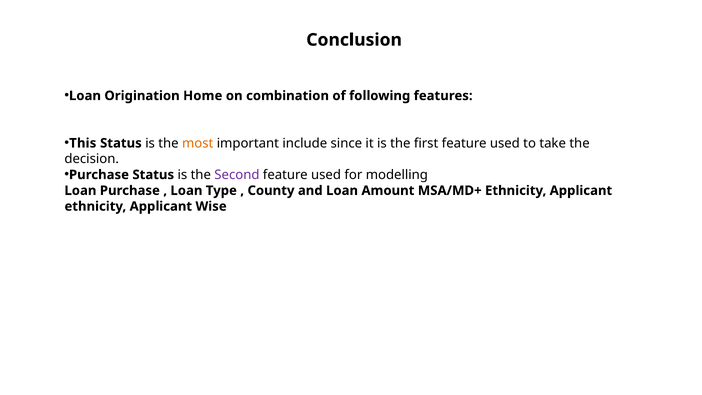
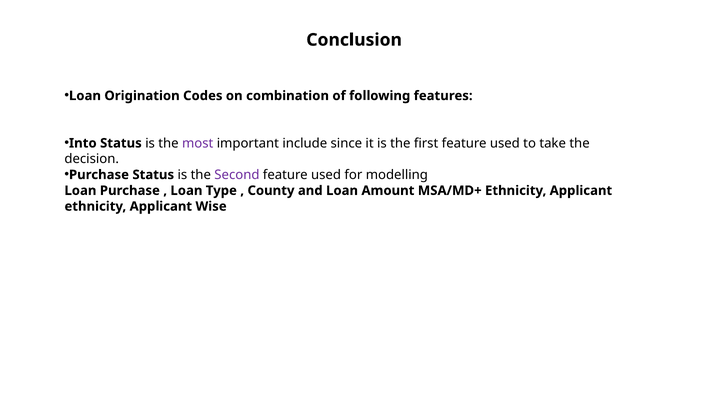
Home: Home -> Codes (203, 96)
This: This -> Into (83, 143)
most colour: orange -> purple (198, 143)
